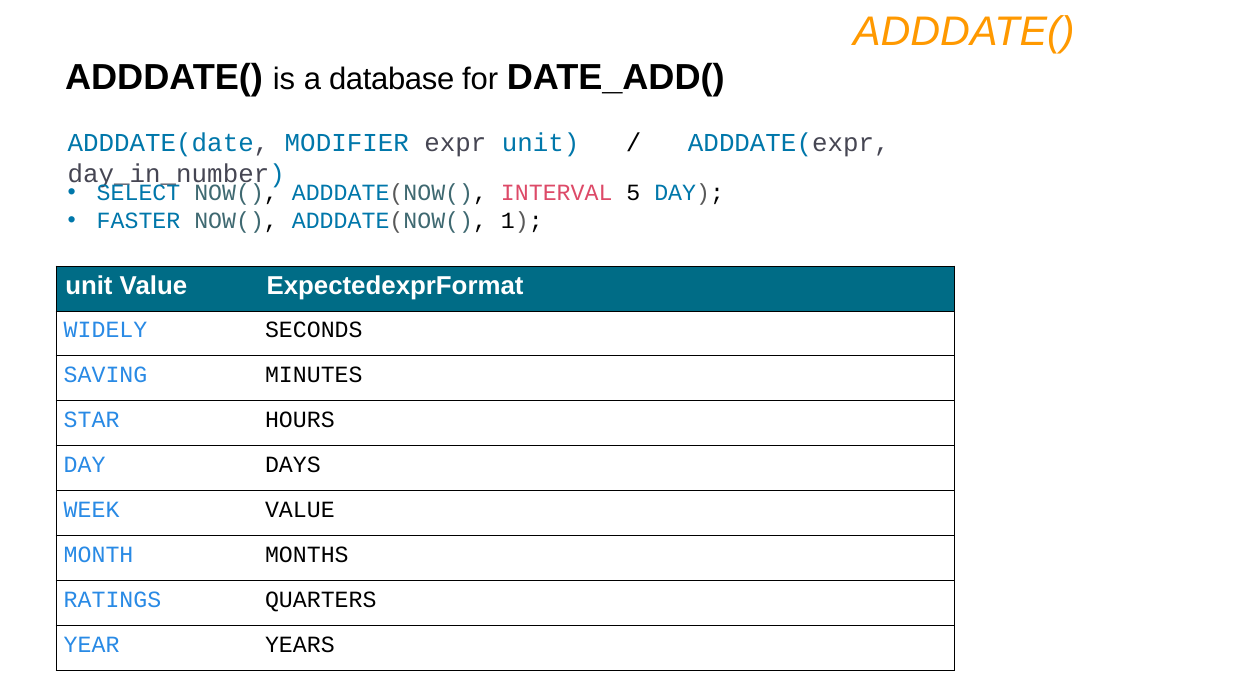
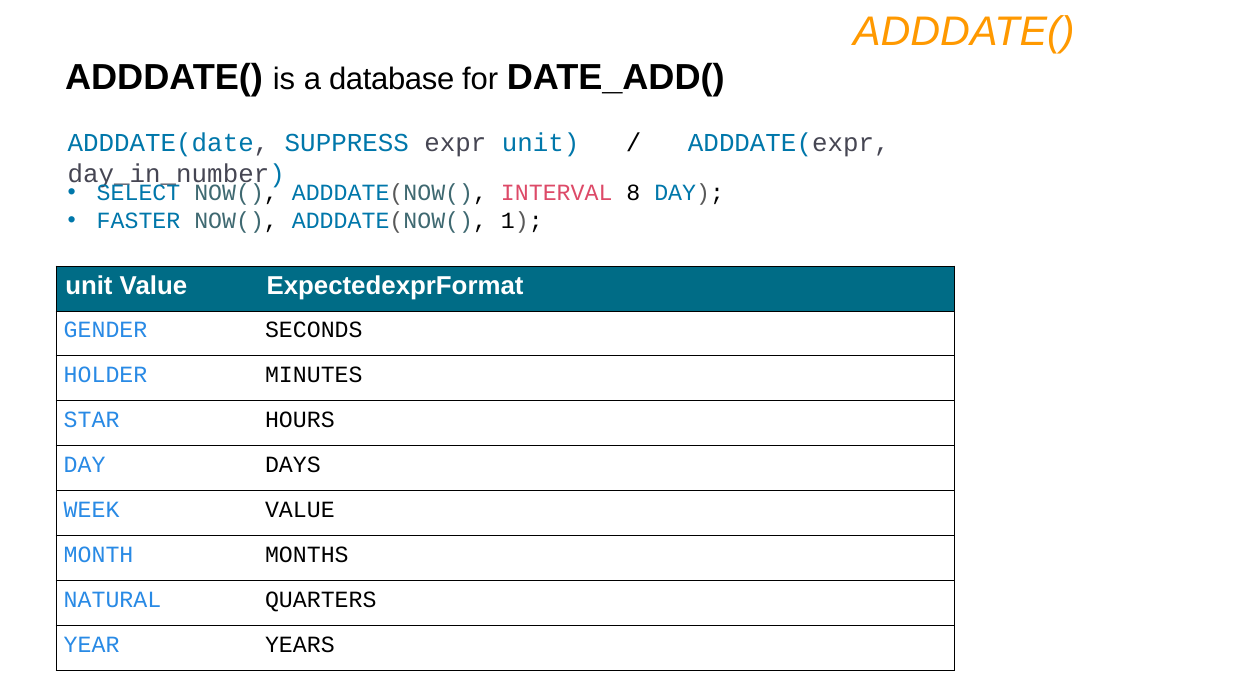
MODIFIER: MODIFIER -> SUPPRESS (347, 143)
5: 5 -> 8 (633, 193)
WIDELY: WIDELY -> GENDER (106, 330)
SAVING: SAVING -> HOLDER (106, 375)
RATINGS: RATINGS -> NATURAL (112, 600)
